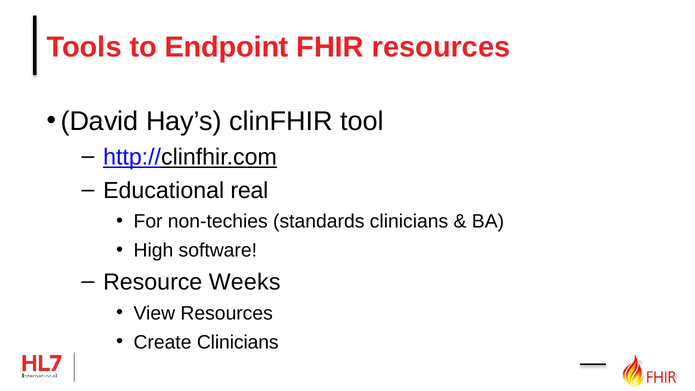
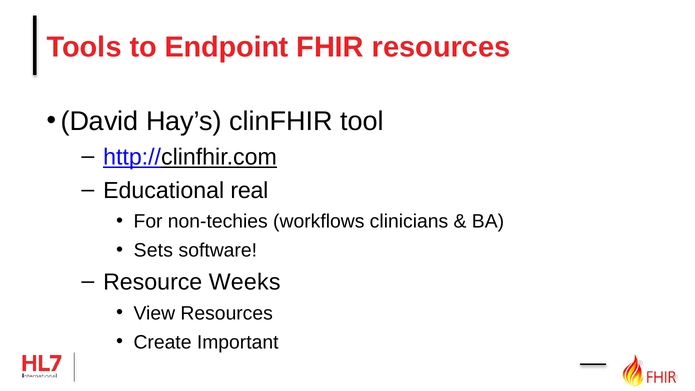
standards: standards -> workflows (319, 222)
High: High -> Sets (153, 251)
Create Clinicians: Clinicians -> Important (238, 342)
